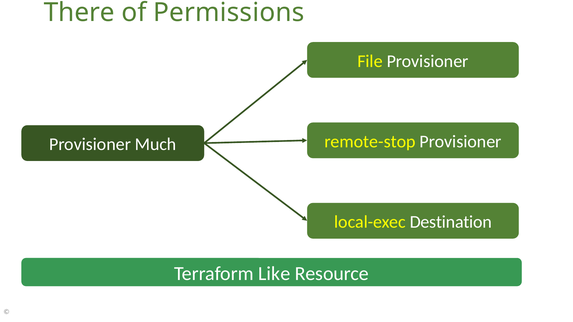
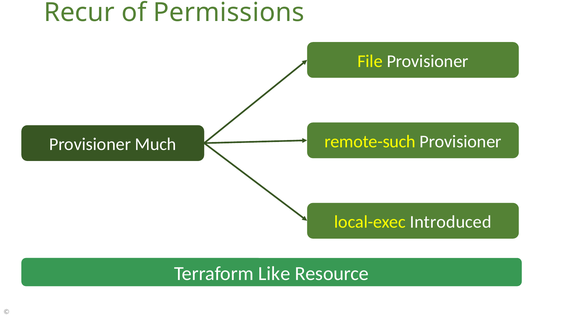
There: There -> Recur (79, 13)
remote-stop: remote-stop -> remote-such (370, 142)
Destination: Destination -> Introduced (451, 222)
